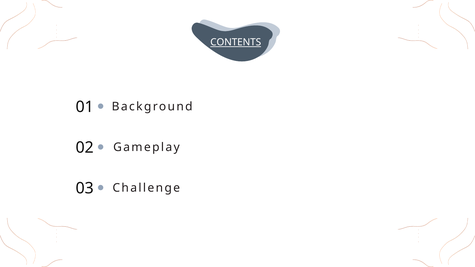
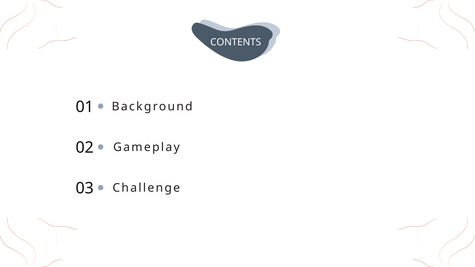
CONTENTS underline: present -> none (236, 42)
